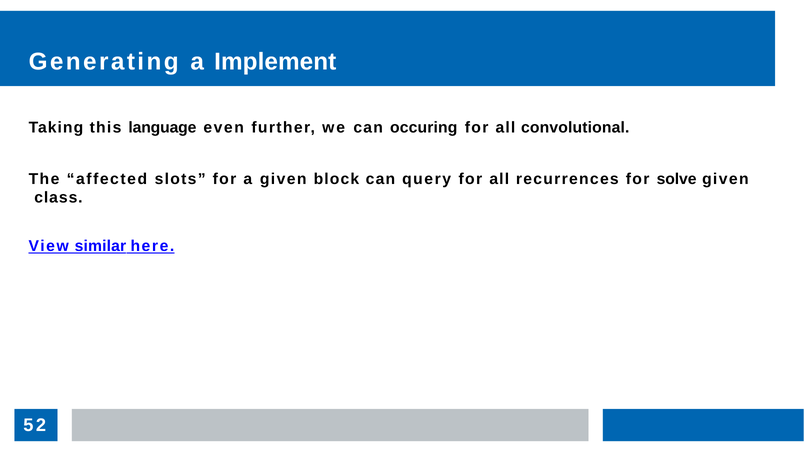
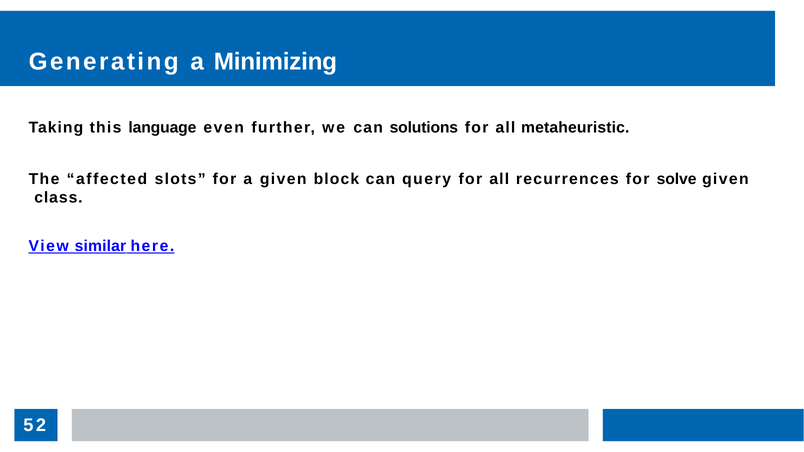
Implement: Implement -> Minimizing (275, 62)
occuring: occuring -> solutions (424, 128)
convolutional: convolutional -> metaheuristic (575, 128)
